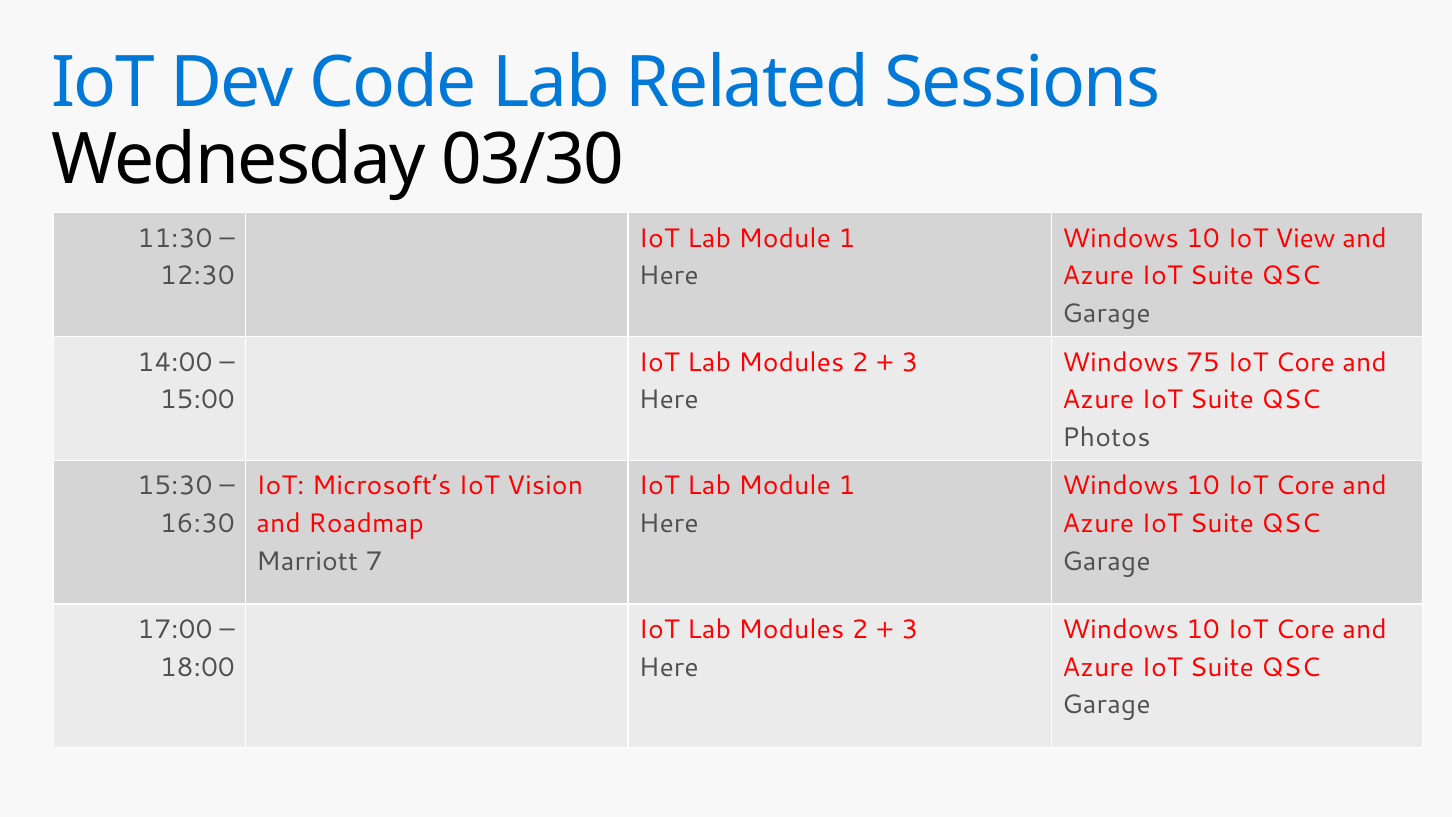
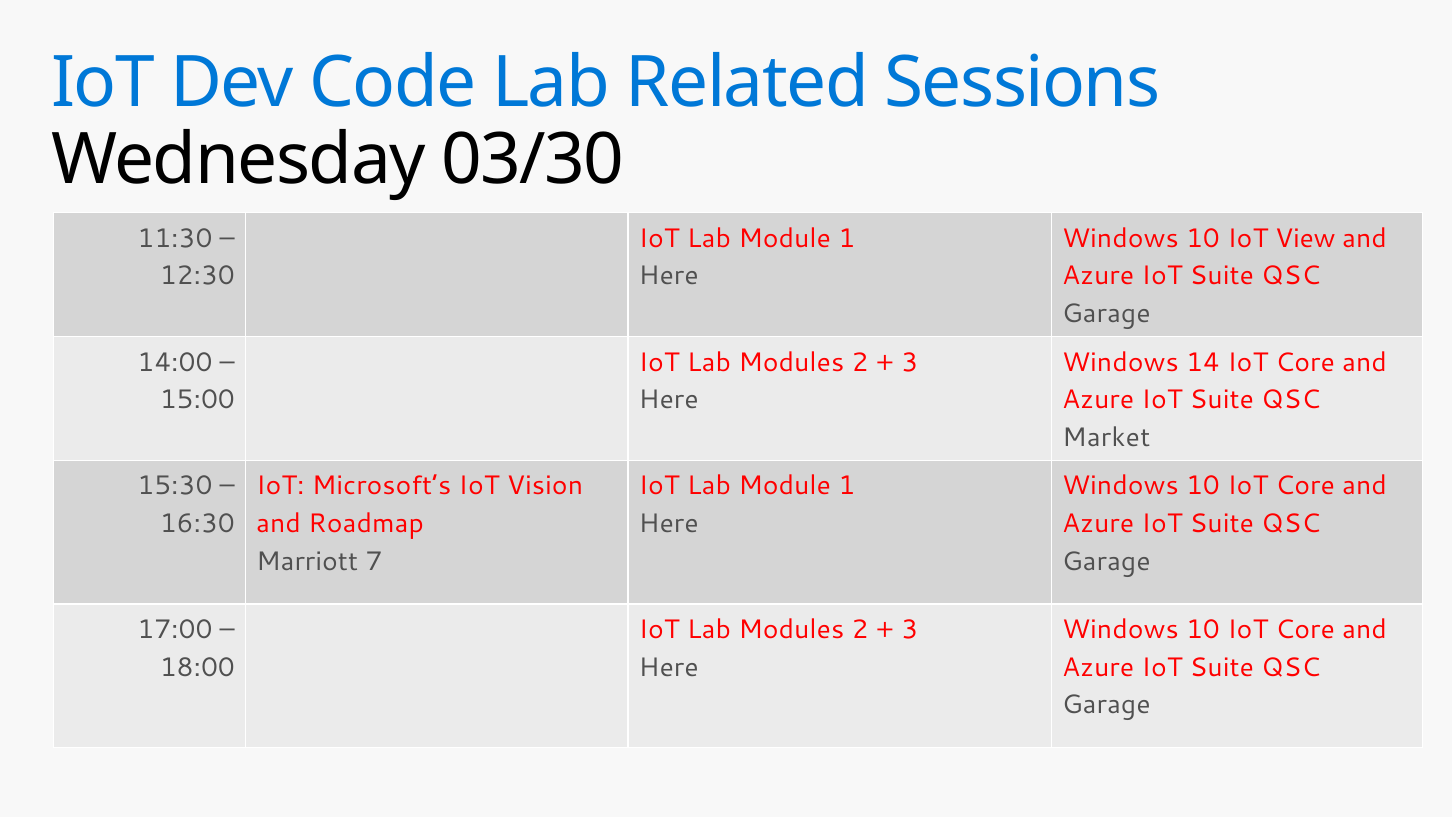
75: 75 -> 14 (1203, 362)
Photos: Photos -> Market (1106, 438)
